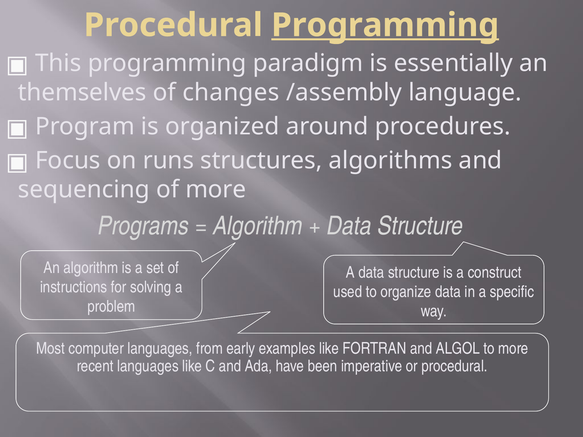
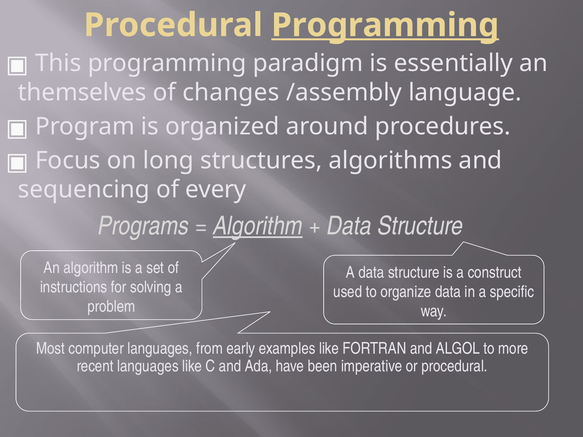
runs: runs -> long (168, 161)
of more: more -> every (216, 190)
Algorithm underline: none -> present (258, 226)
